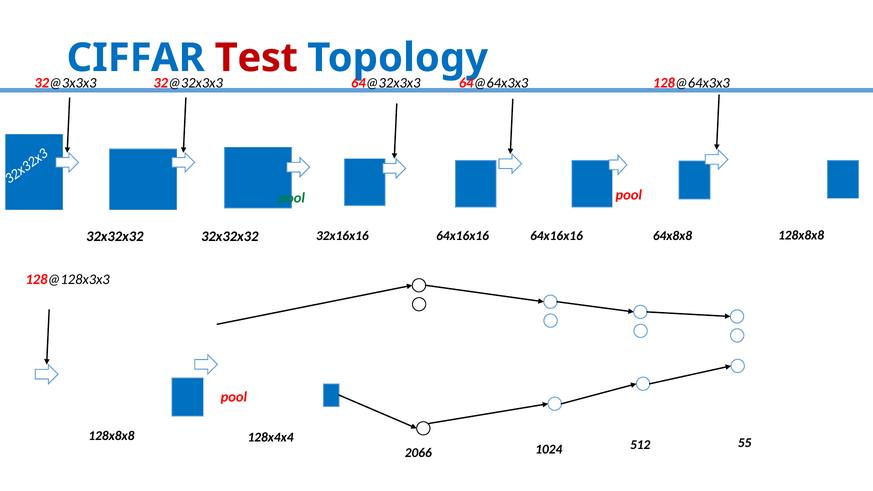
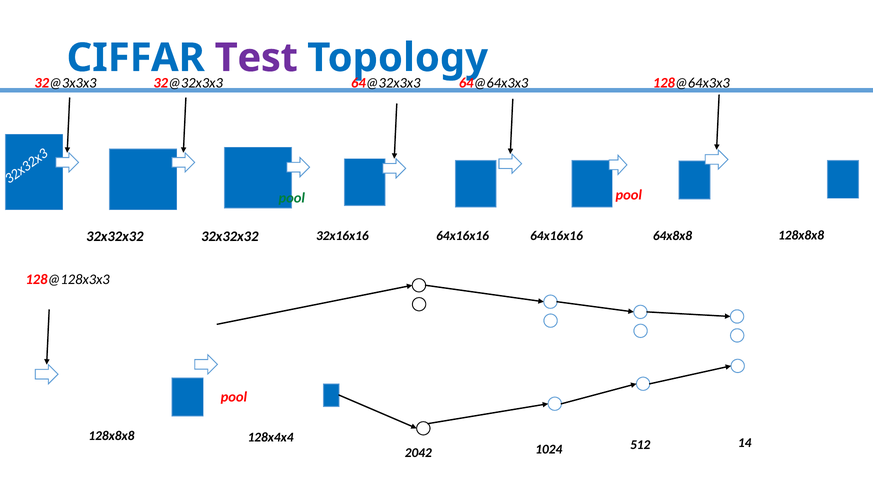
Test colour: red -> purple (256, 58)
2066: 2066 -> 2042 (418, 453)
55: 55 -> 14 (745, 443)
